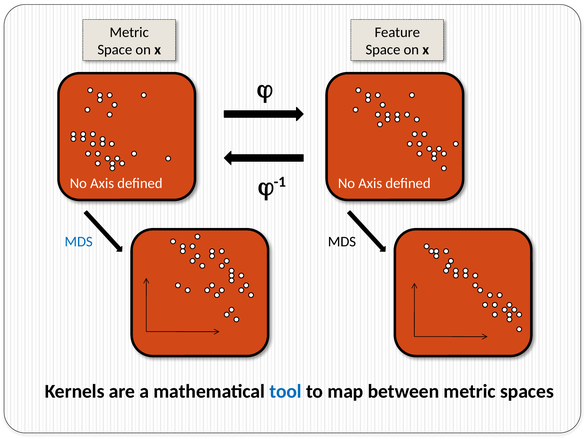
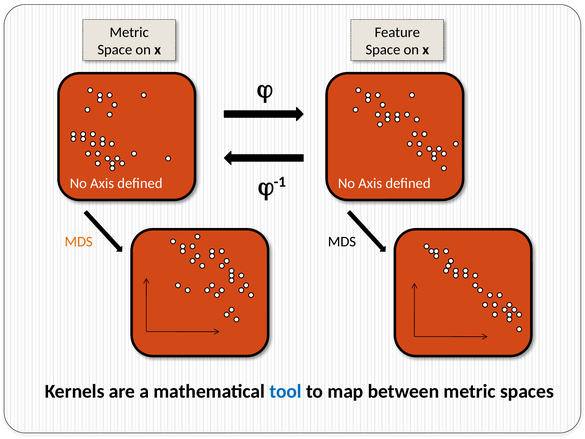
MDS colour: blue -> orange (79, 242)
